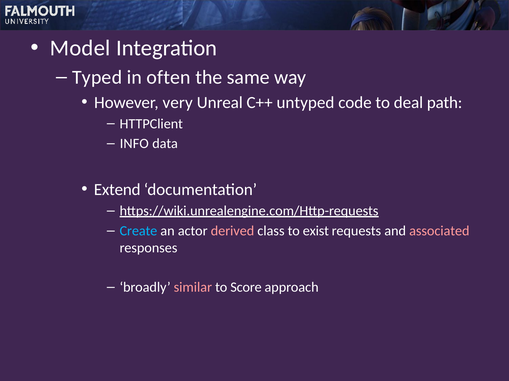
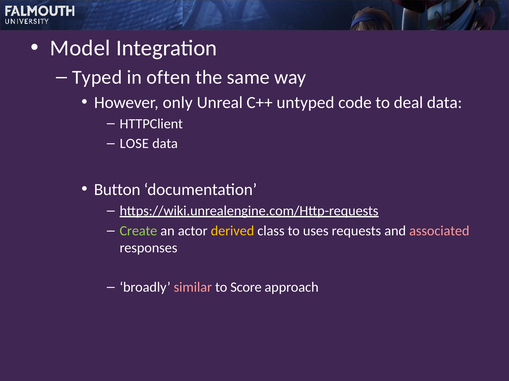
very: very -> only (178, 103)
deal path: path -> data (445, 103)
INFO: INFO -> LOSE (134, 144)
Extend: Extend -> Button (117, 190)
Create colour: light blue -> light green (138, 231)
derived colour: pink -> yellow (233, 231)
exist: exist -> uses (316, 231)
